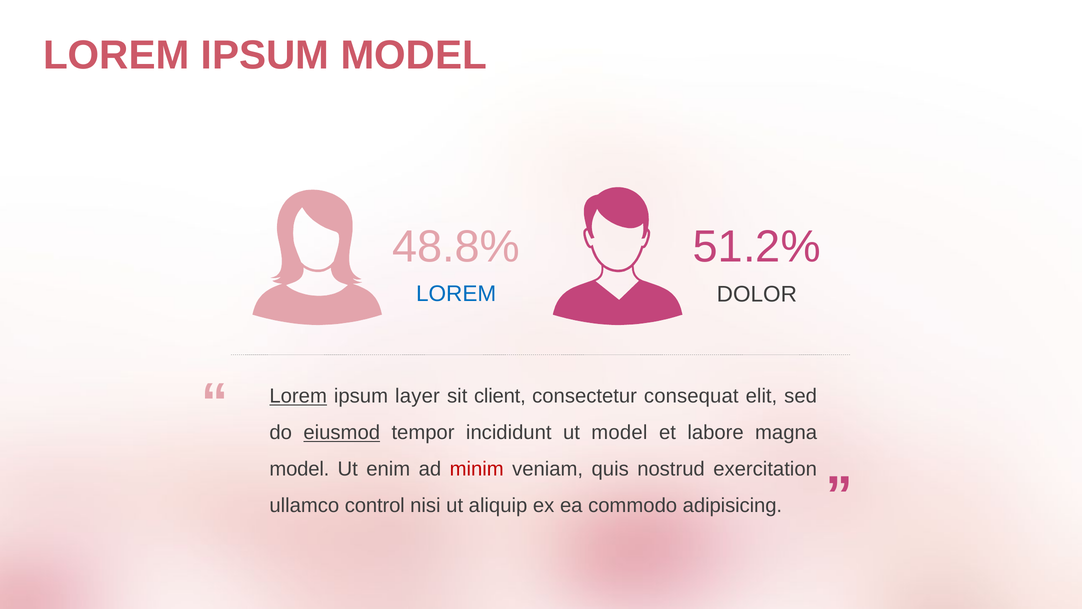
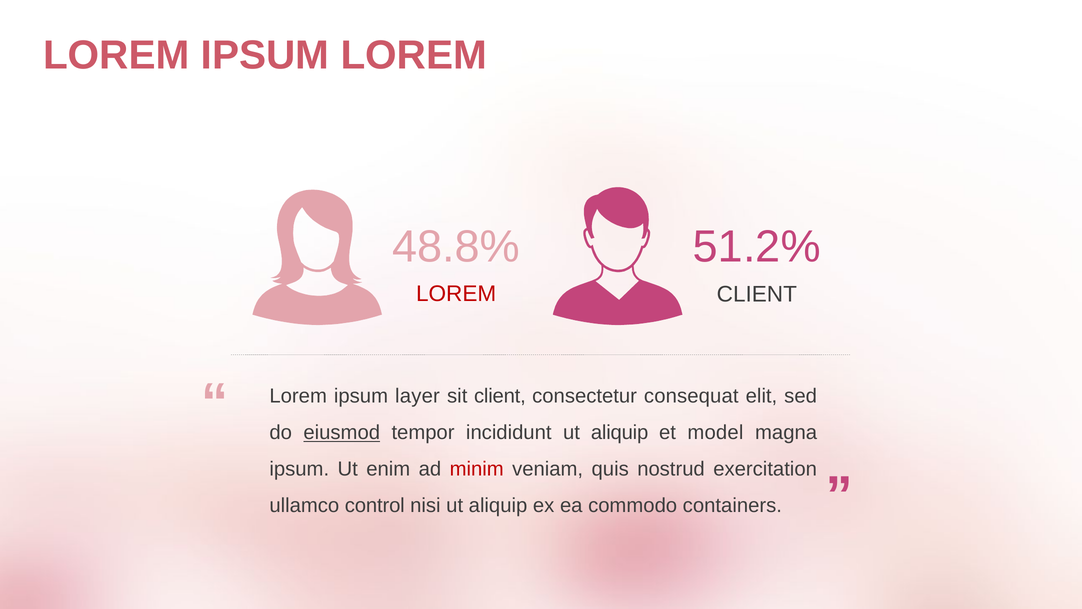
IPSUM MODEL: MODEL -> LOREM (414, 55)
LOREM colour: blue -> red (456, 293)
DOLOR: DOLOR -> CLIENT (757, 294)
Lorem underline: present -> none (298, 396)
incididunt ut model: model -> aliquip (620, 432)
labore: labore -> model (715, 432)
model: model -> ipsum (299, 469)
adipisicing: adipisicing -> containers (732, 505)
